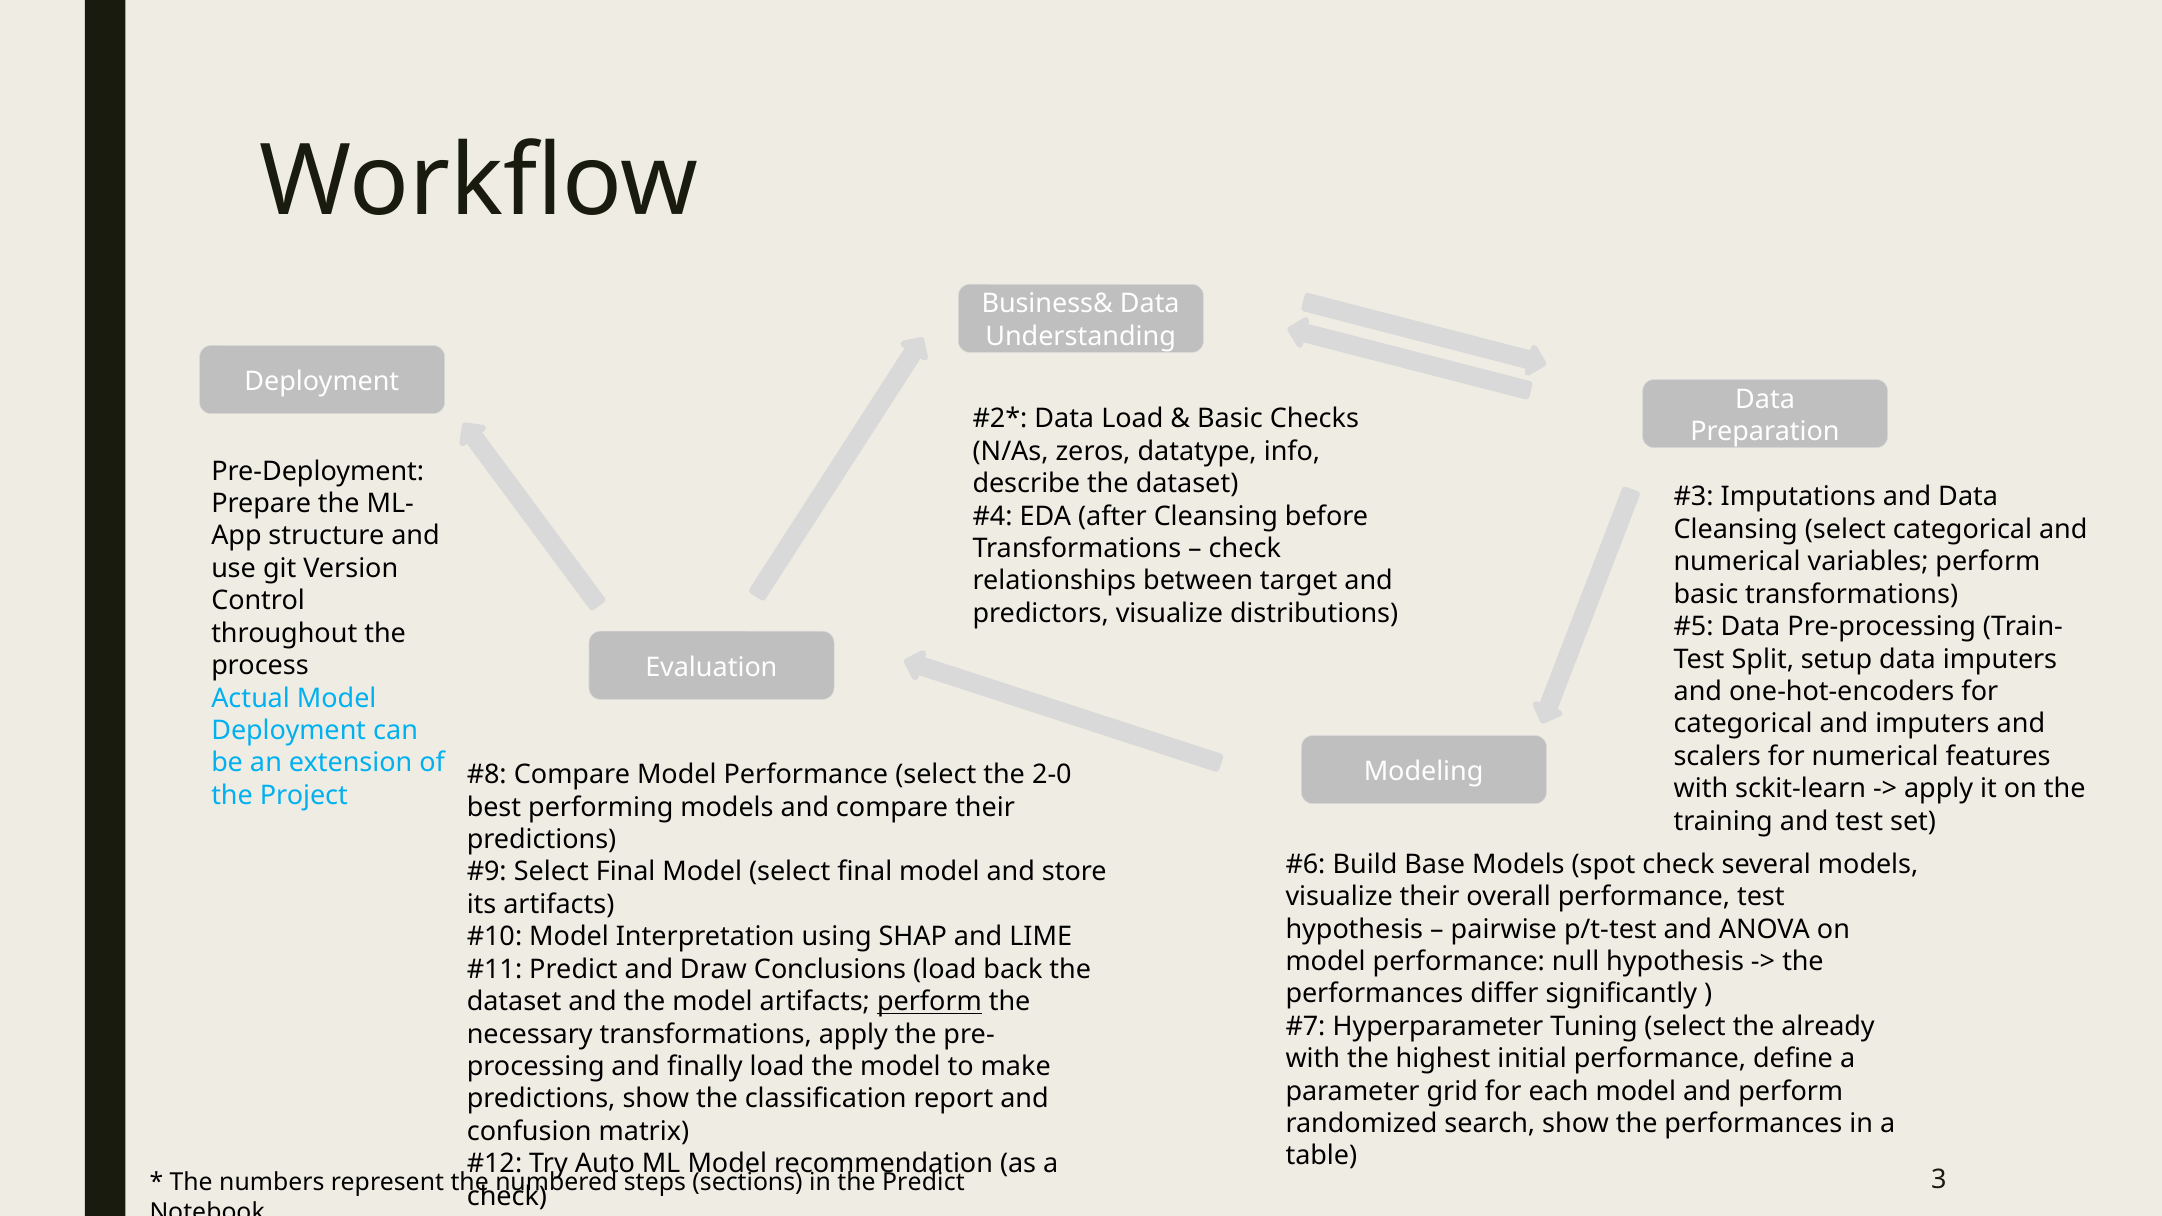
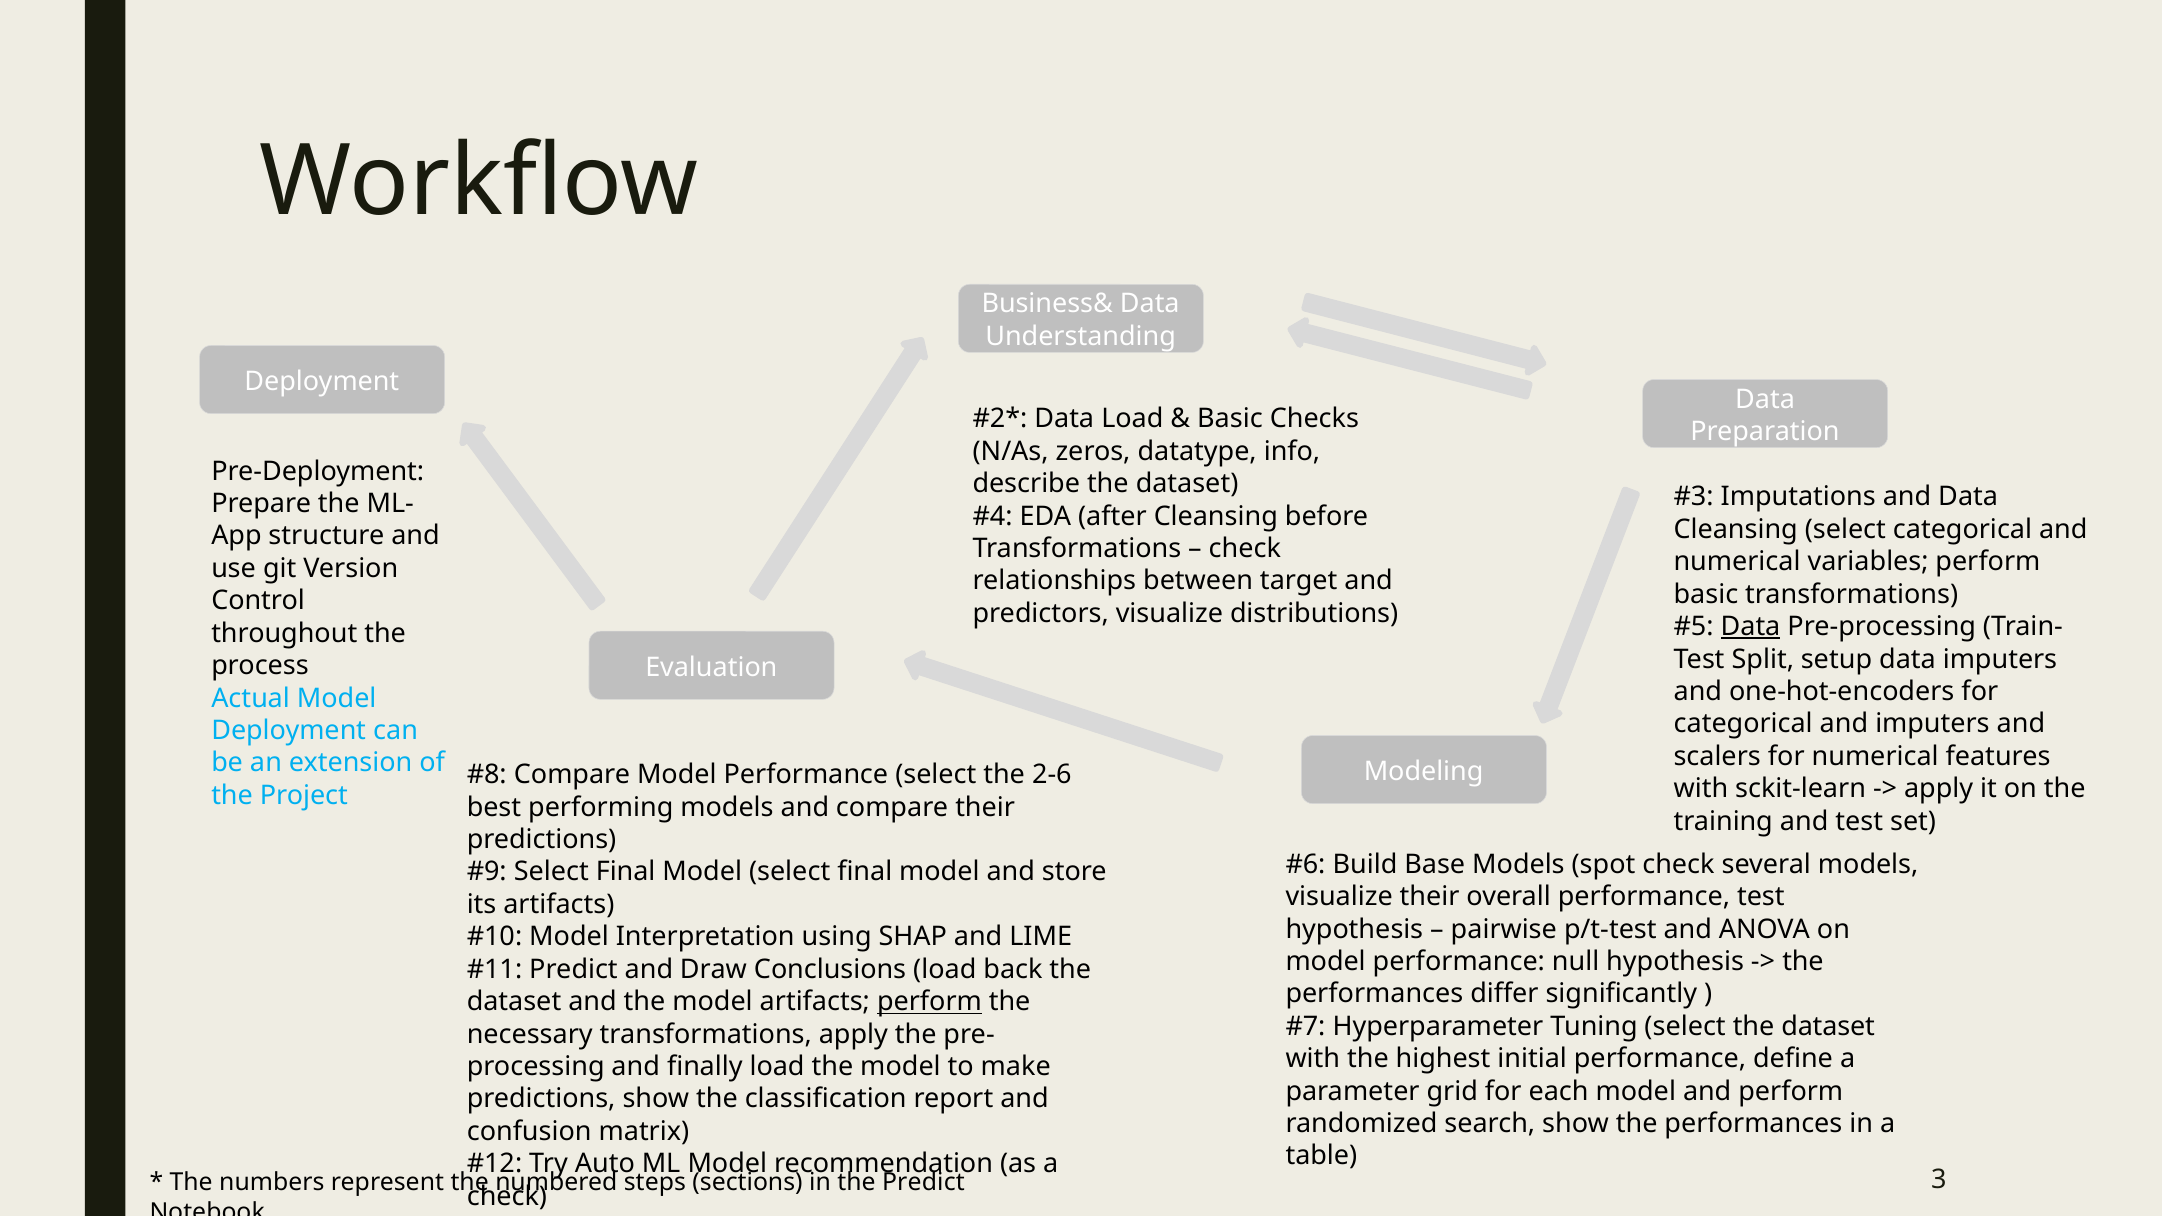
Data underline: none -> present (1751, 627)
2-0: 2-0 -> 2-6 (1052, 775)
select the already: already -> dataset (1828, 1026)
